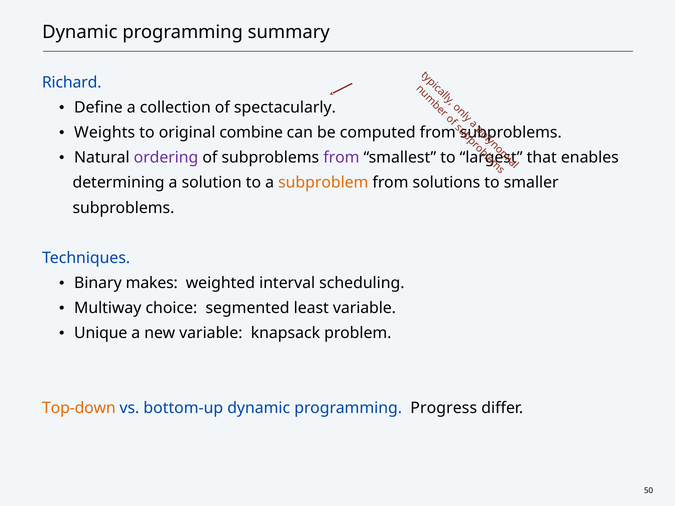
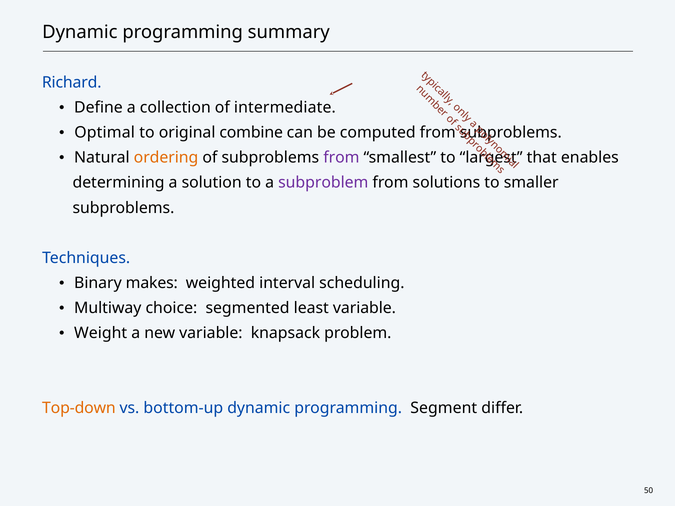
spectacularly: spectacularly -> intermediate (285, 108)
Weights: Weights -> Optimal (105, 133)
ordering colour: purple -> orange (166, 158)
subproblem colour: orange -> purple (323, 183)
Unique: Unique -> Weight (101, 333)
Progress: Progress -> Segment (444, 408)
